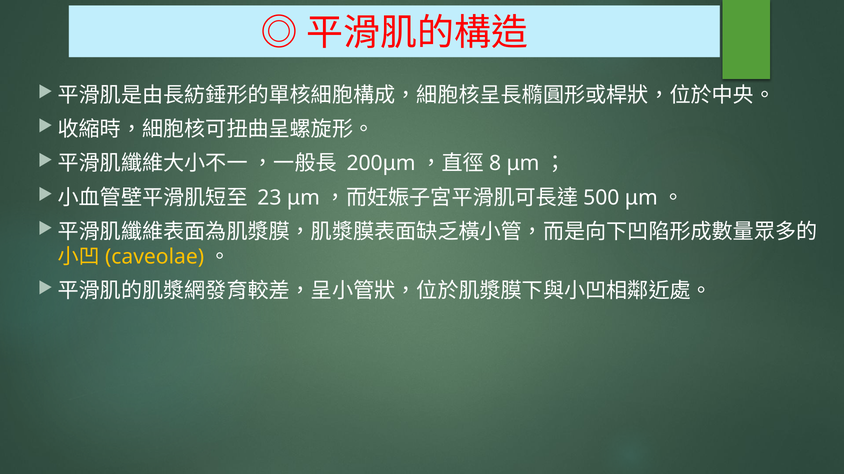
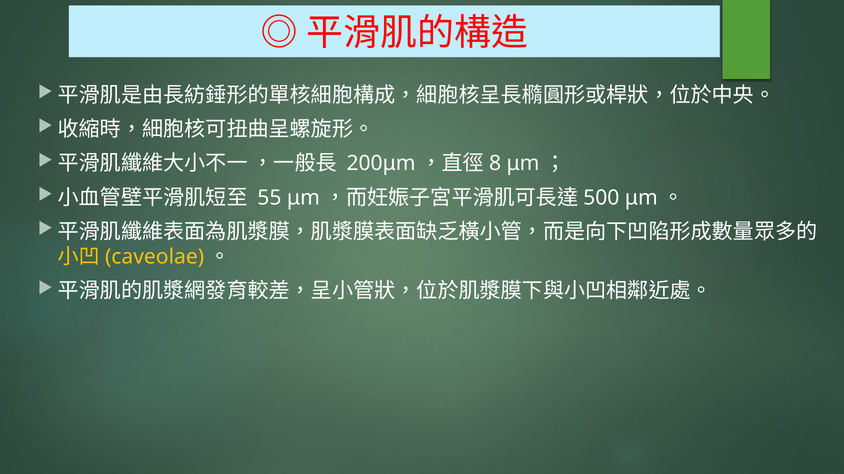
23: 23 -> 55 (269, 198)
